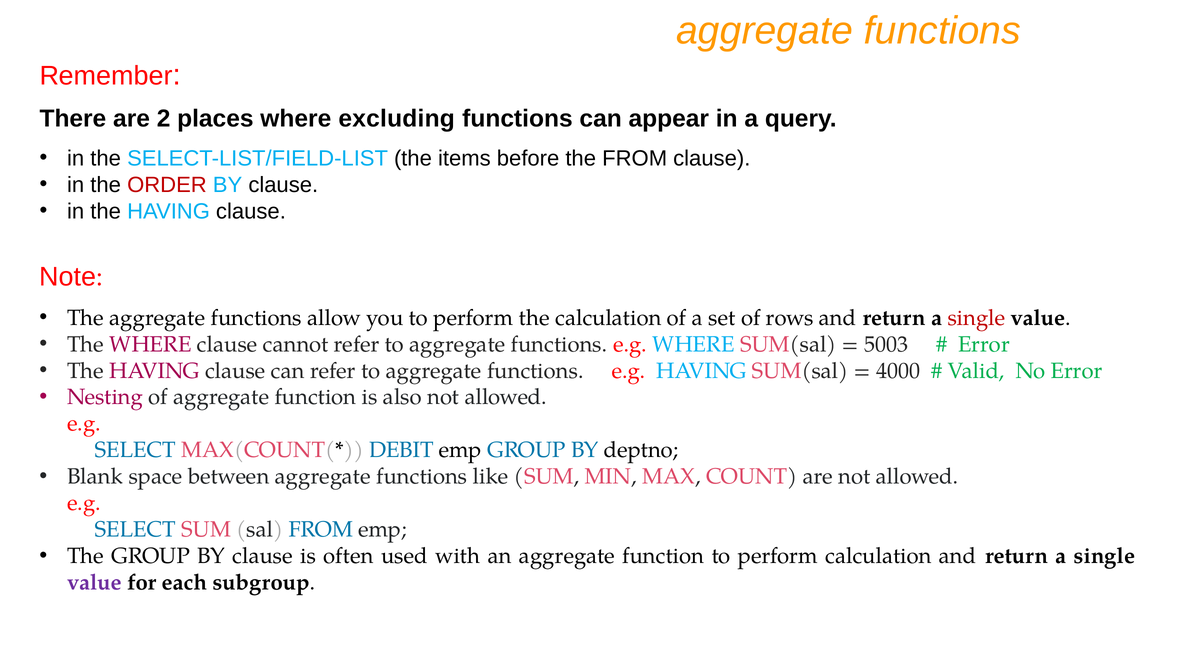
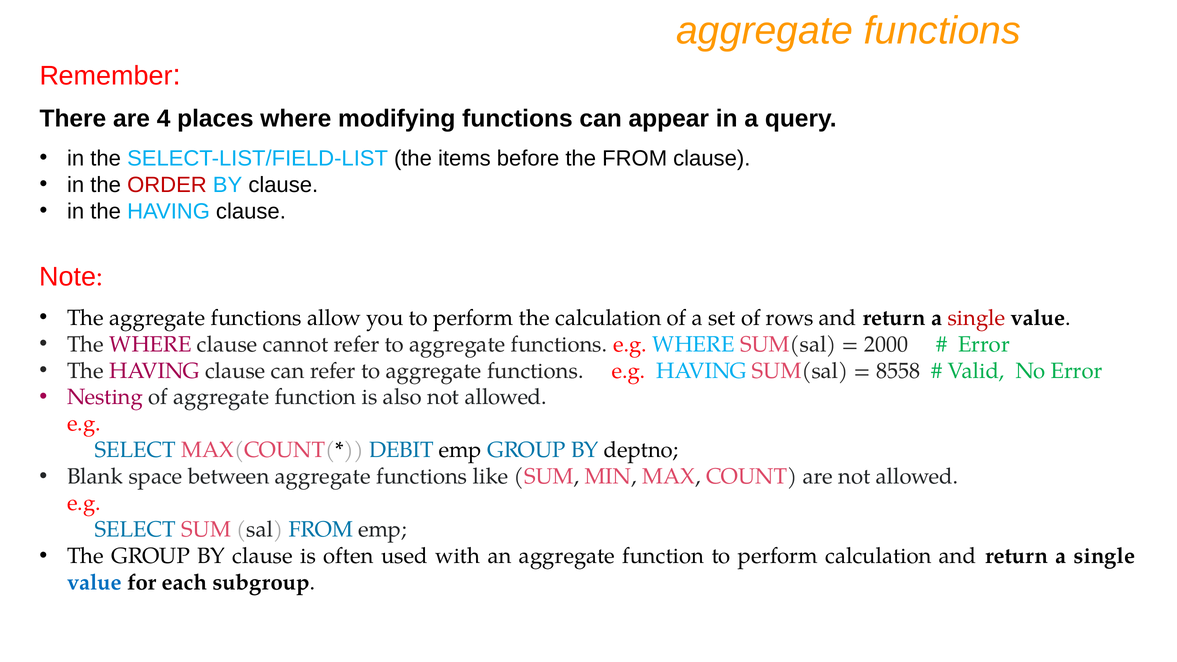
2: 2 -> 4 (164, 119)
excluding: excluding -> modifying (397, 119)
5003: 5003 -> 2000 (886, 344)
4000: 4000 -> 8558 (898, 371)
value colour: purple -> blue (94, 583)
